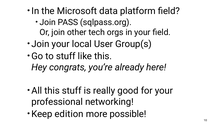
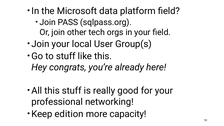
possible: possible -> capacity (128, 114)
